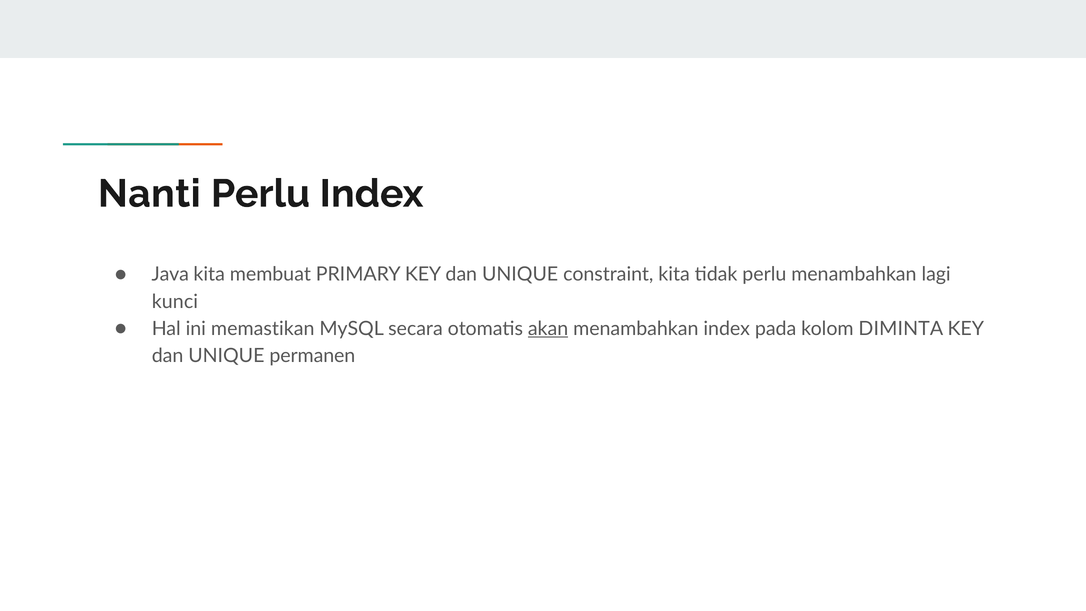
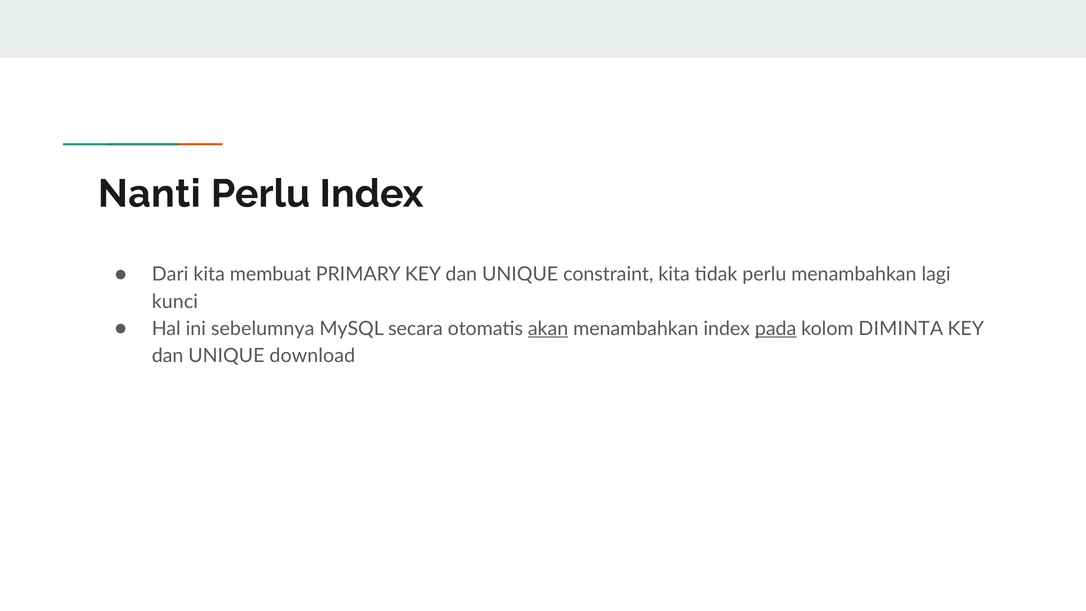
Java: Java -> Dari (170, 274)
memastikan: memastikan -> sebelumnya (263, 329)
pada underline: none -> present (776, 329)
permanen: permanen -> download (312, 356)
